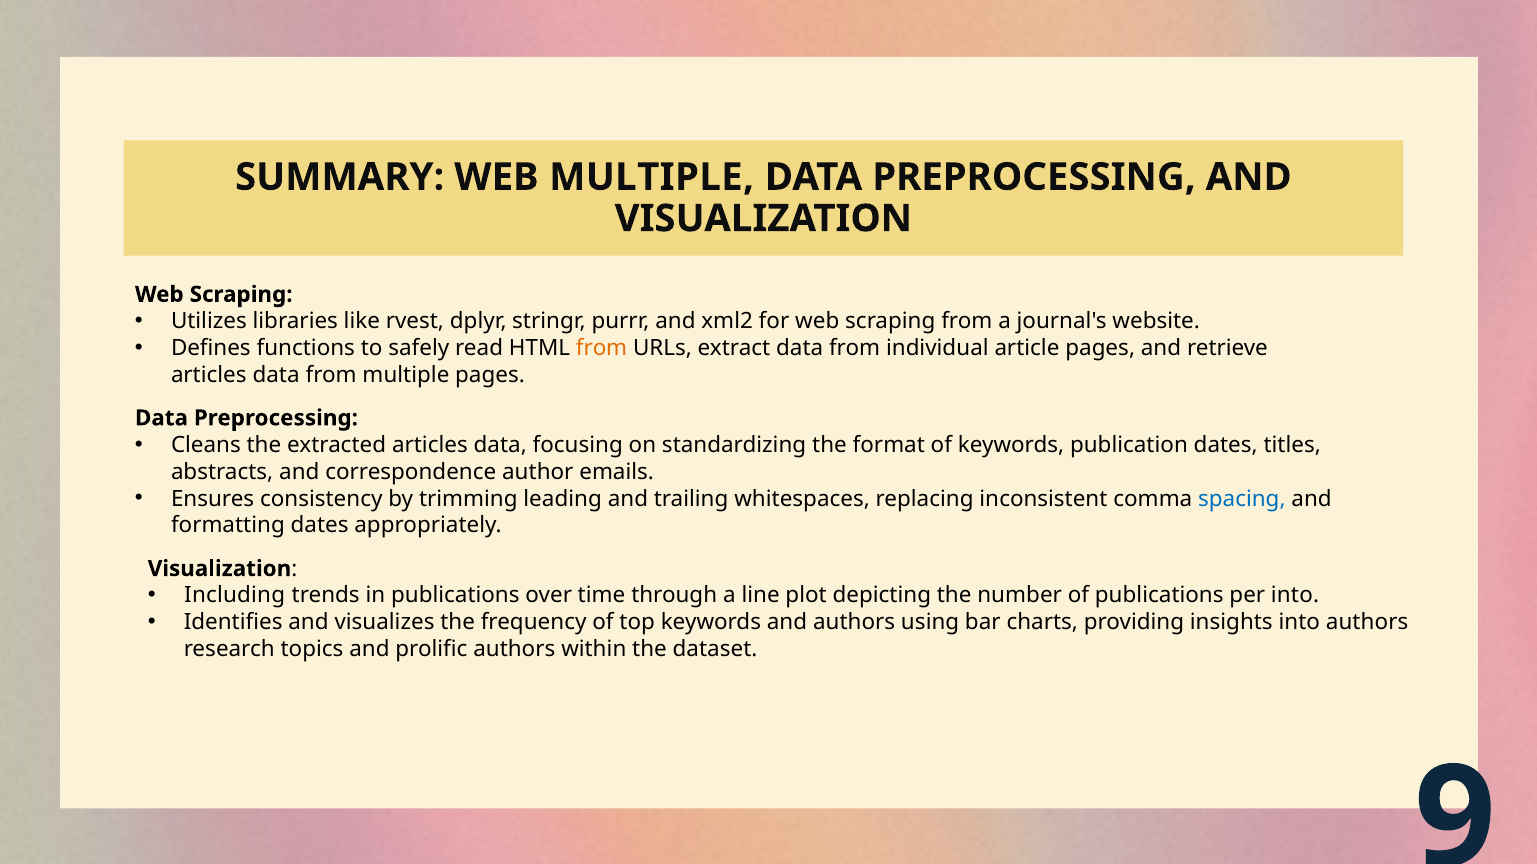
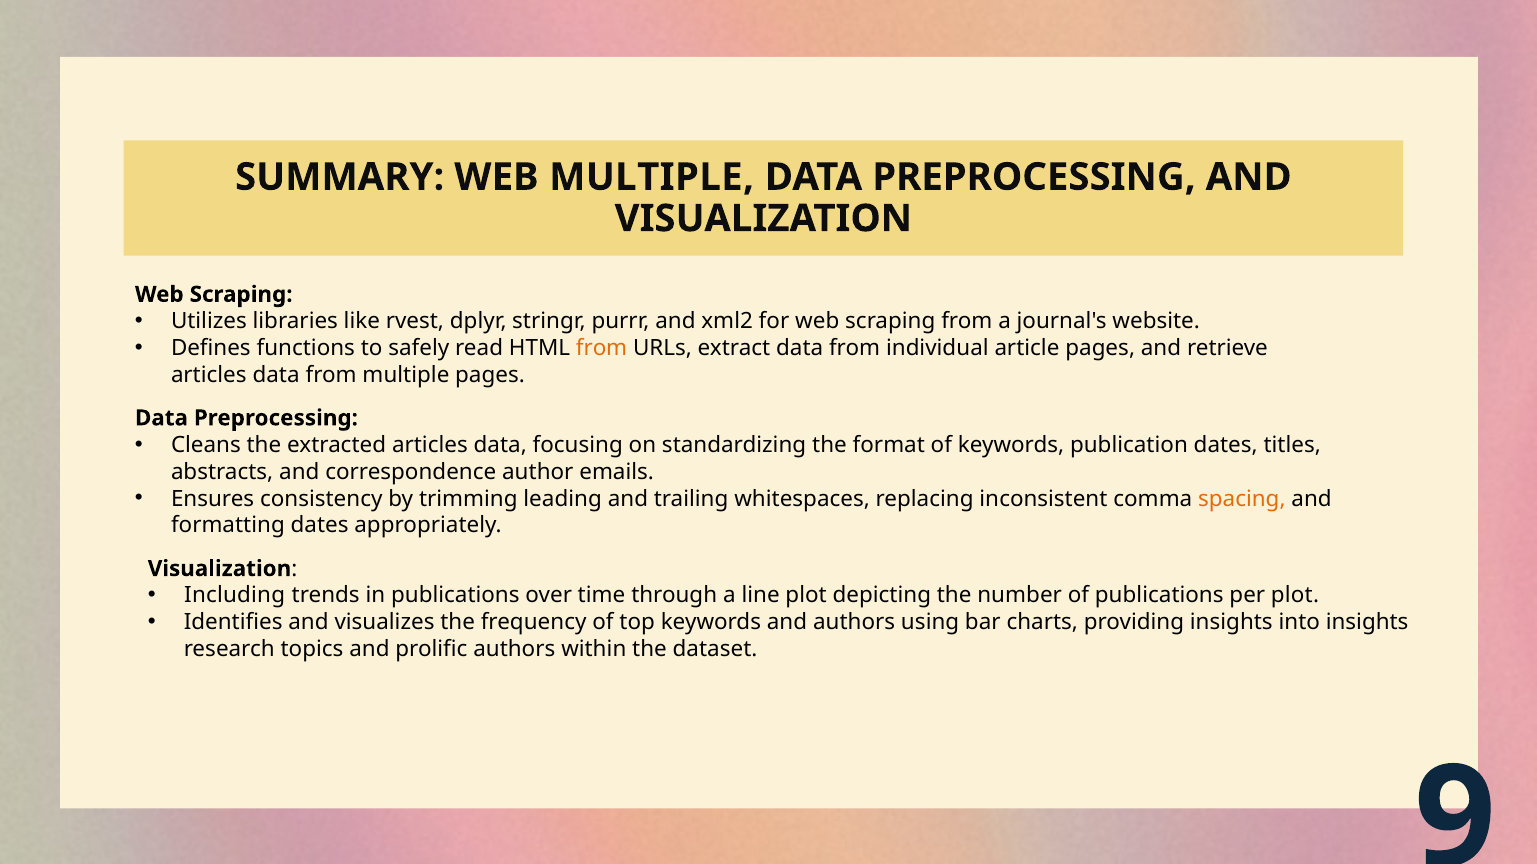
spacing colour: blue -> orange (1242, 499)
per into: into -> plot (1295, 596)
into authors: authors -> insights (1367, 623)
